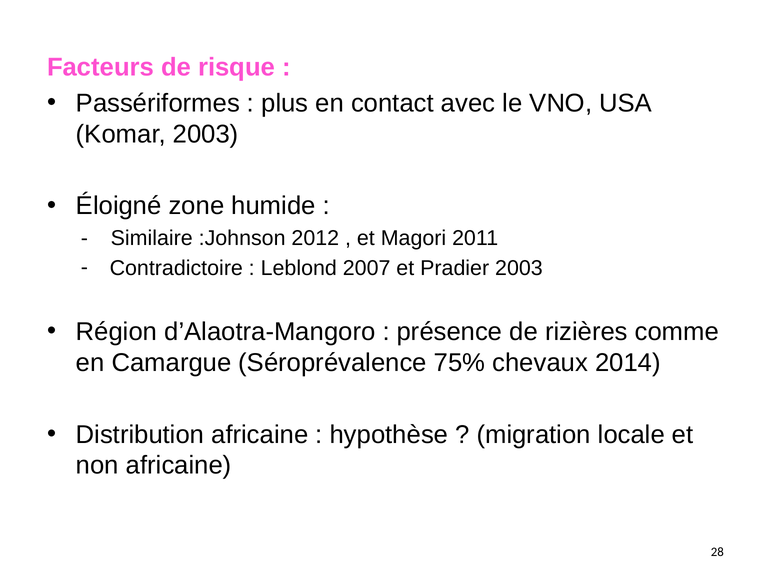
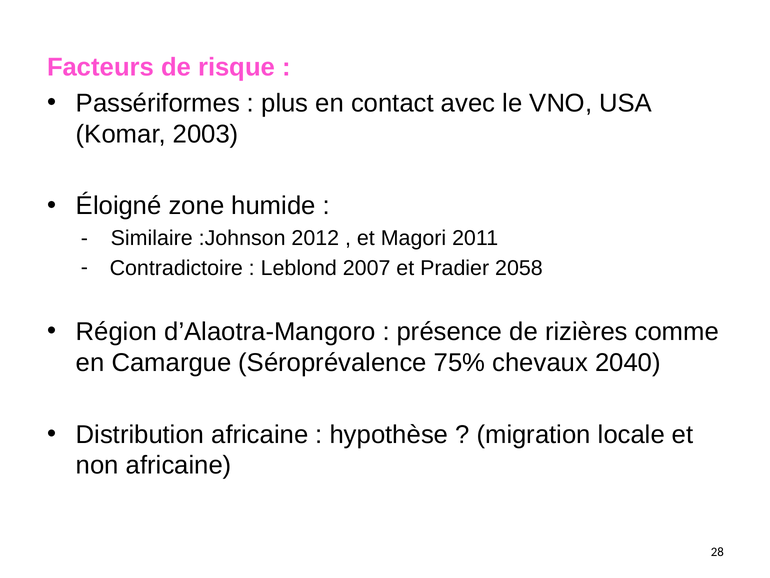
Pradier 2003: 2003 -> 2058 (519, 268)
2014: 2014 -> 2040 (628, 362)
